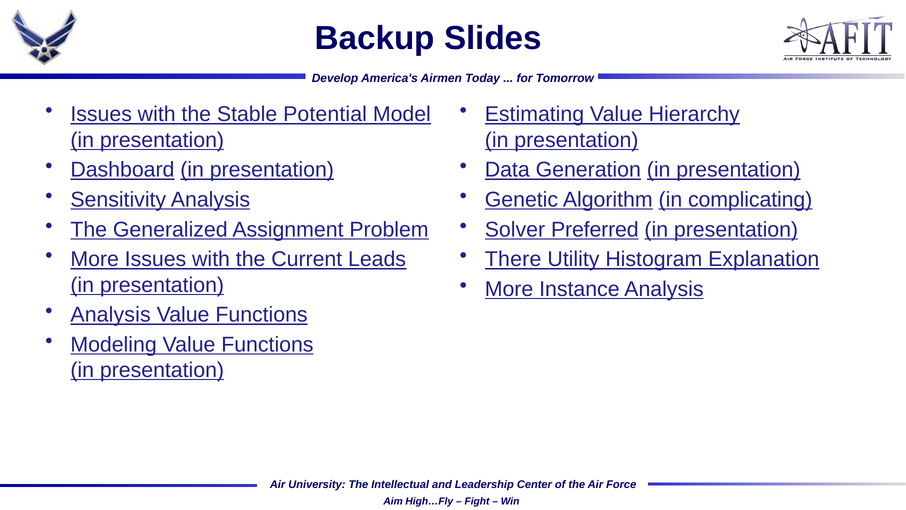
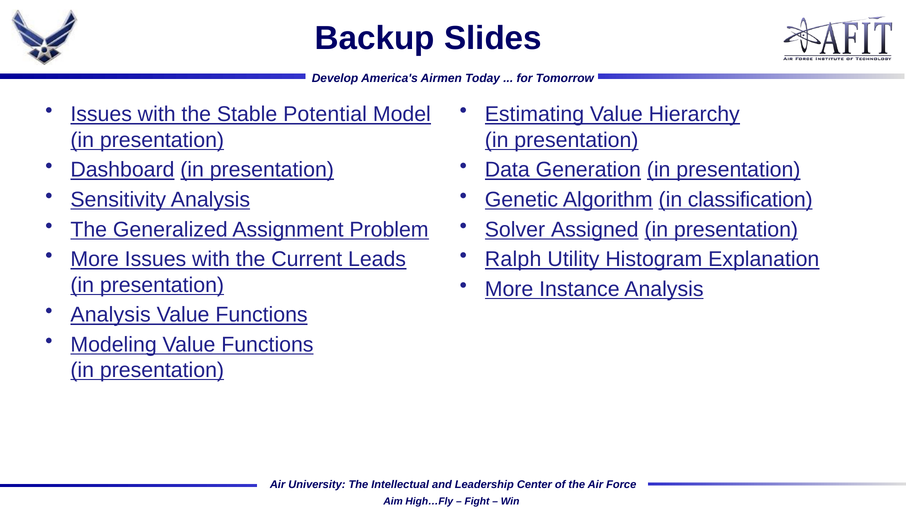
complicating: complicating -> classification (750, 200)
Preferred: Preferred -> Assigned (595, 229)
There: There -> Ralph (513, 259)
